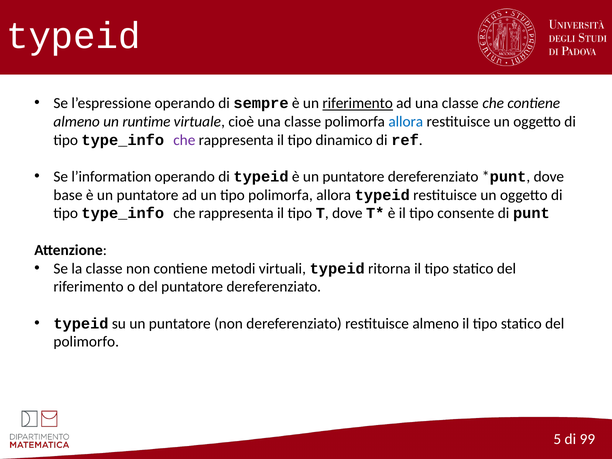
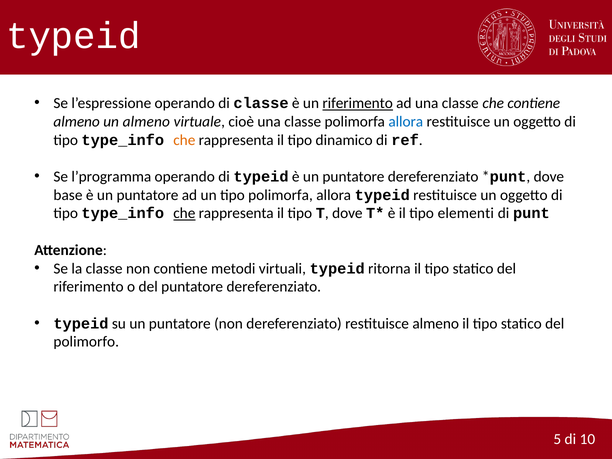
di sempre: sempre -> classe (261, 103)
un runtime: runtime -> almeno (146, 122)
che colour: purple -> orange (184, 140)
l’information: l’information -> l’programma (111, 177)
che underline: none -> present (184, 213)
consente: consente -> elementi (466, 213)
99: 99 -> 10 (587, 439)
